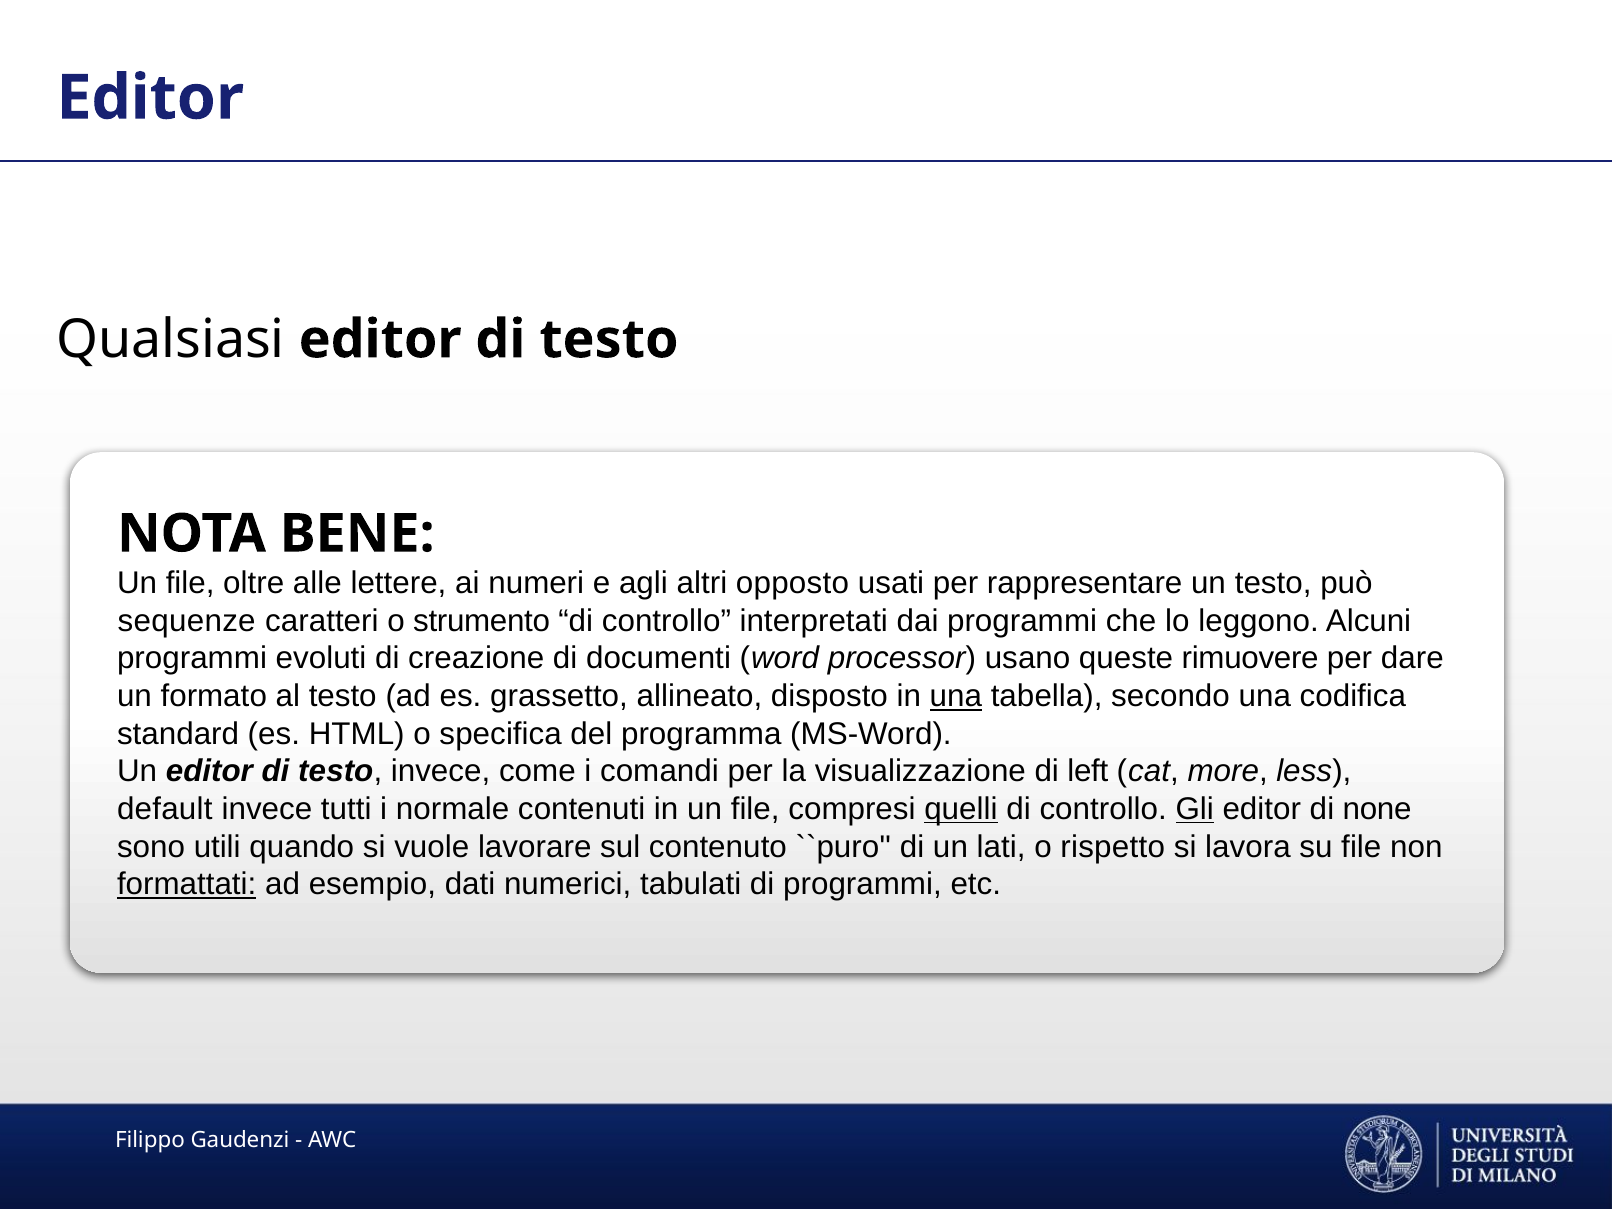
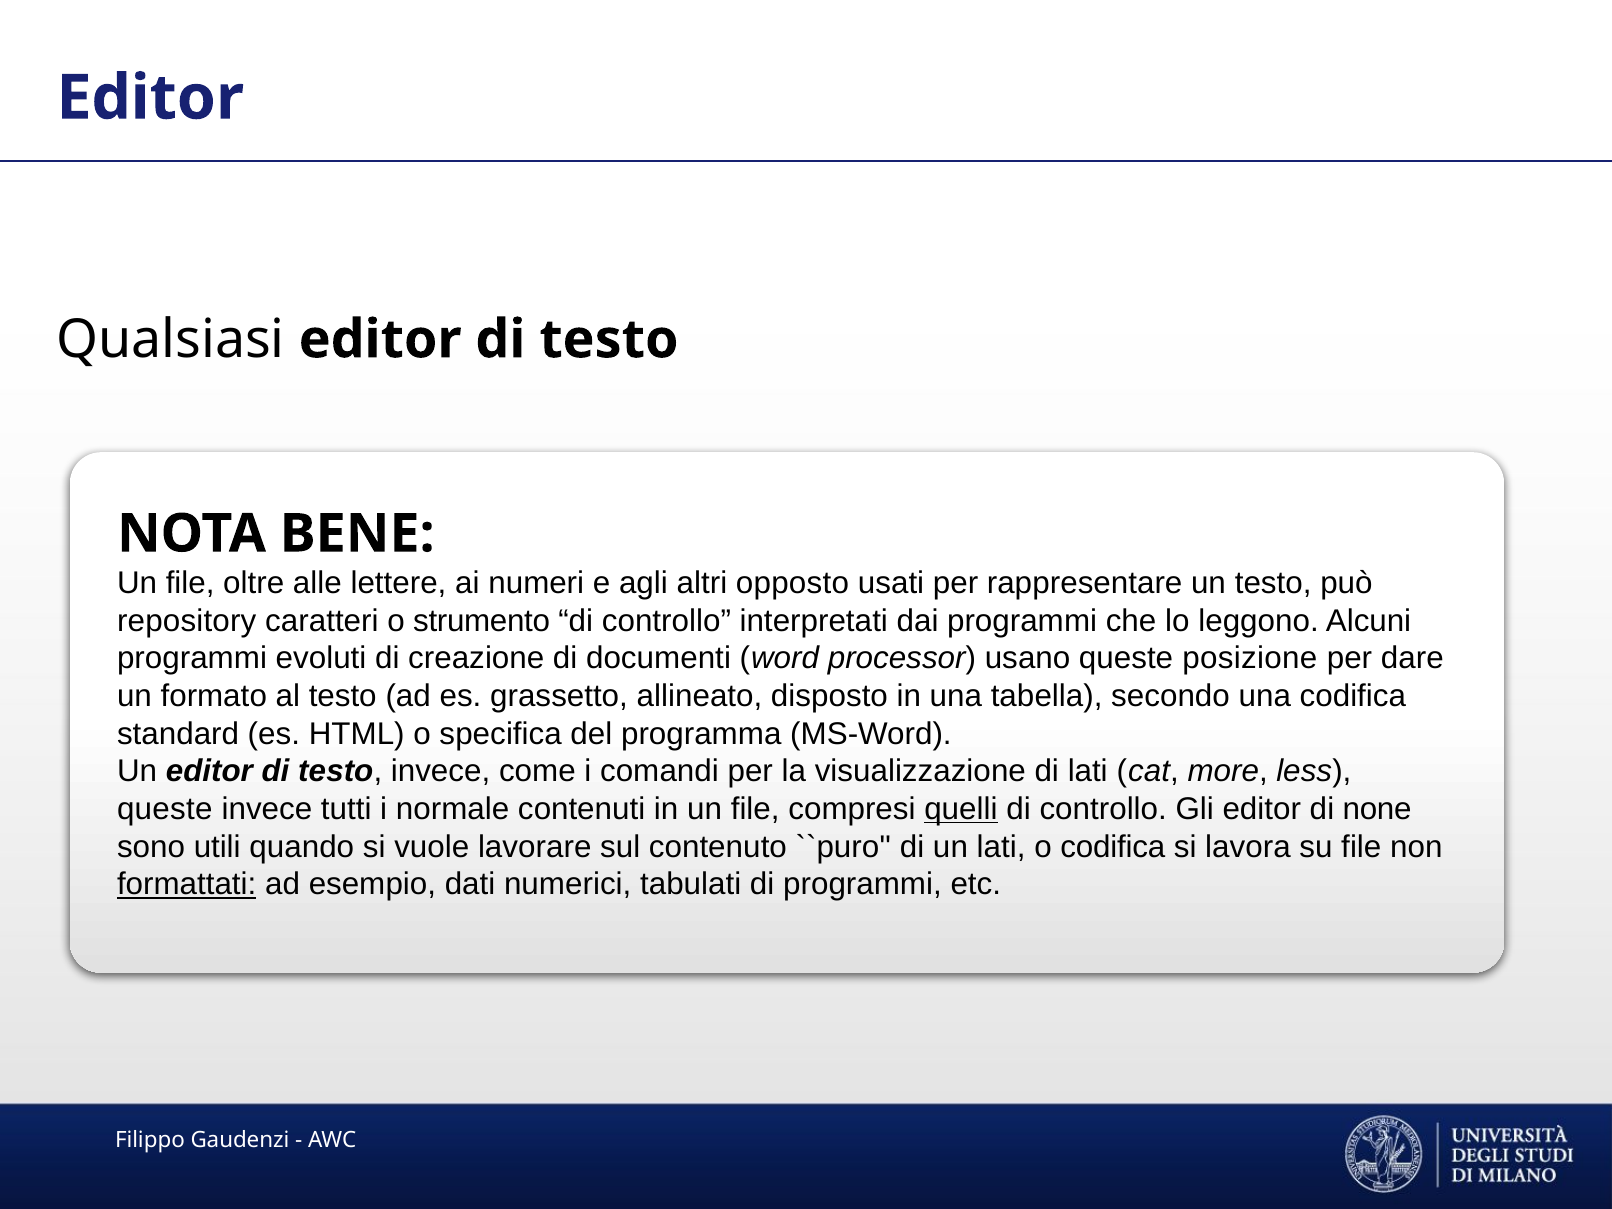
sequenze: sequenze -> repository (187, 621)
rimuovere: rimuovere -> posizione (1250, 659)
una underline: present -> none (956, 696)
di left: left -> lati (1088, 771)
default: default -> queste (165, 809)
Gli underline: present -> none (1195, 809)
o rispetto: rispetto -> codifica (1113, 847)
